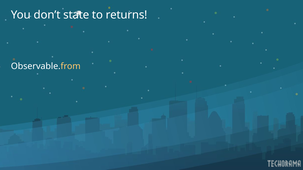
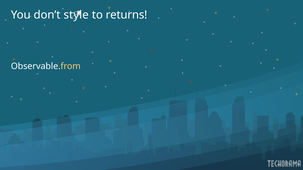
state: state -> style (76, 15)
